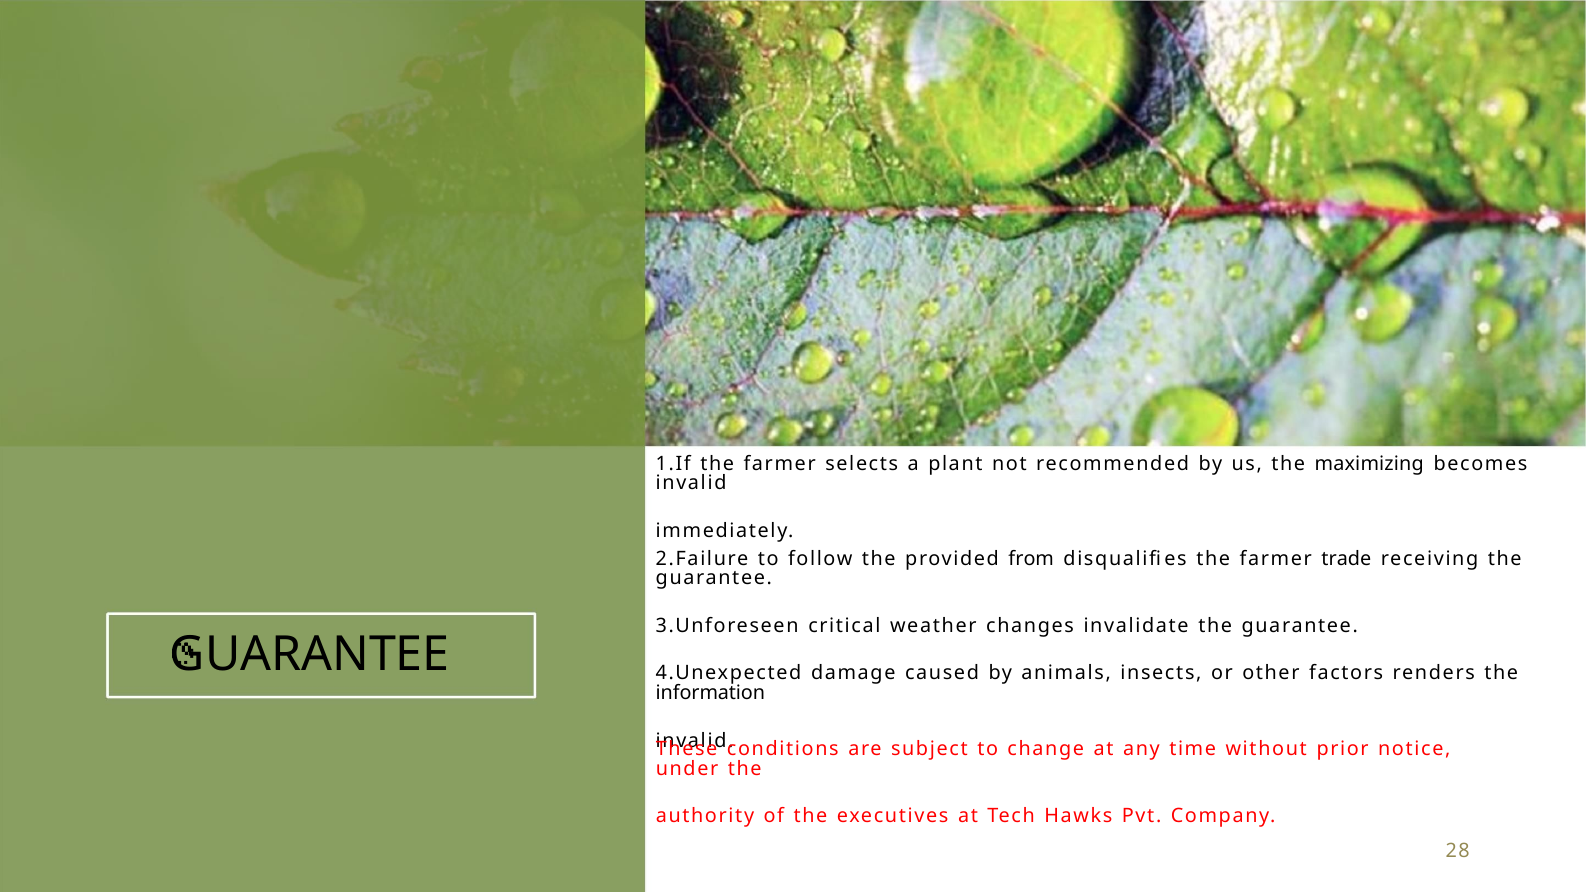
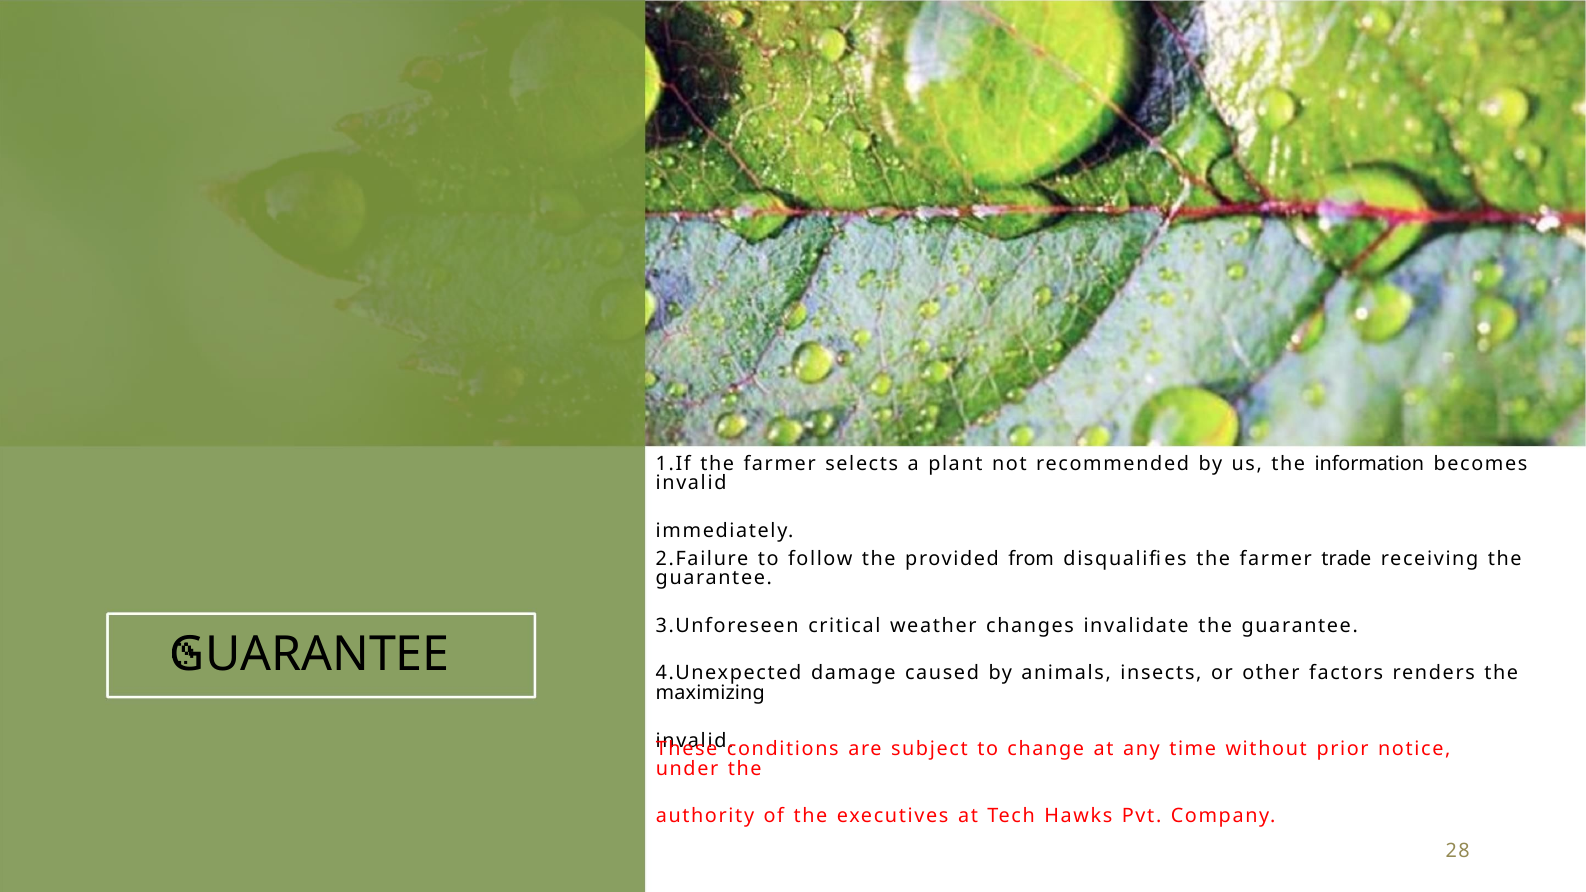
maximizing: maximizing -> information (1369, 464)
information: information -> maximizing (710, 693)
